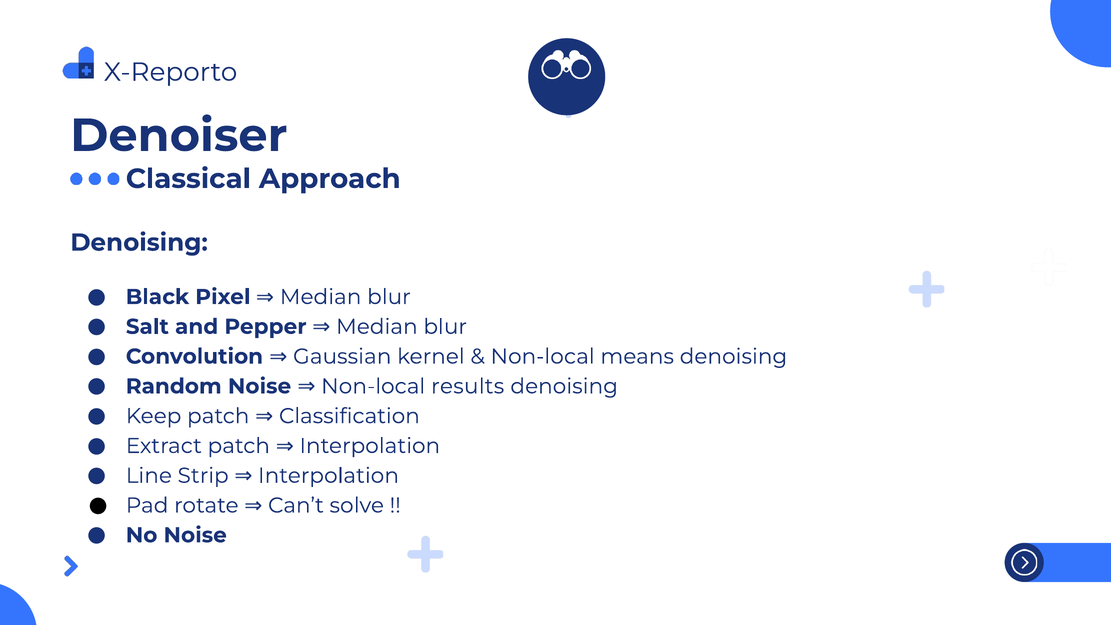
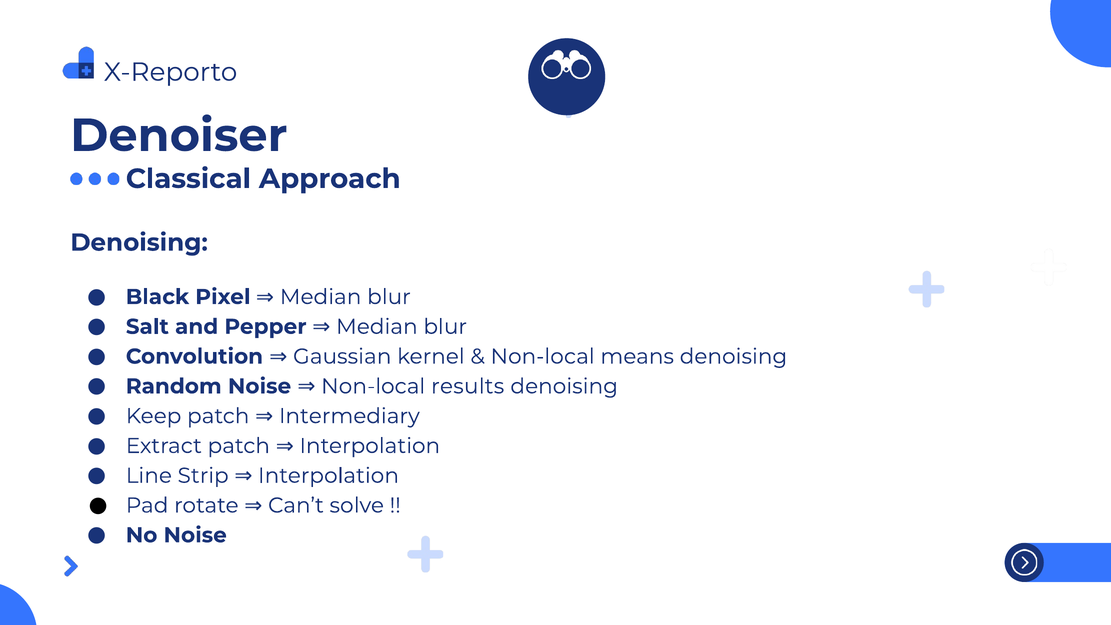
Classification: Classification -> Intermediary (349, 416)
